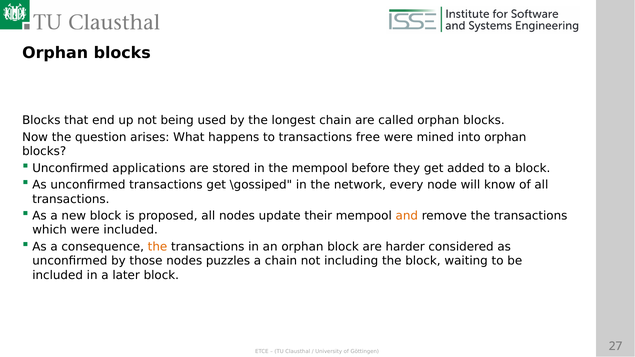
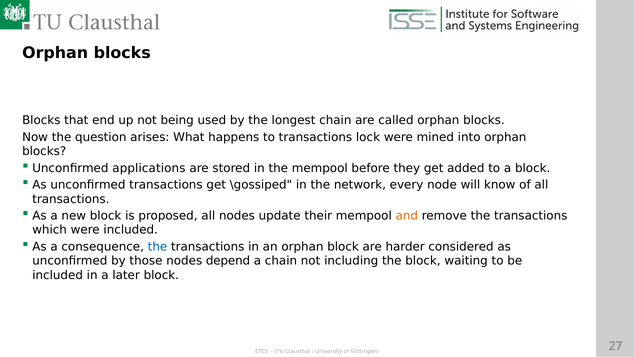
free: free -> lock (368, 137)
the colour: orange -> blue (157, 247)
puzzles: puzzles -> depend (228, 261)
